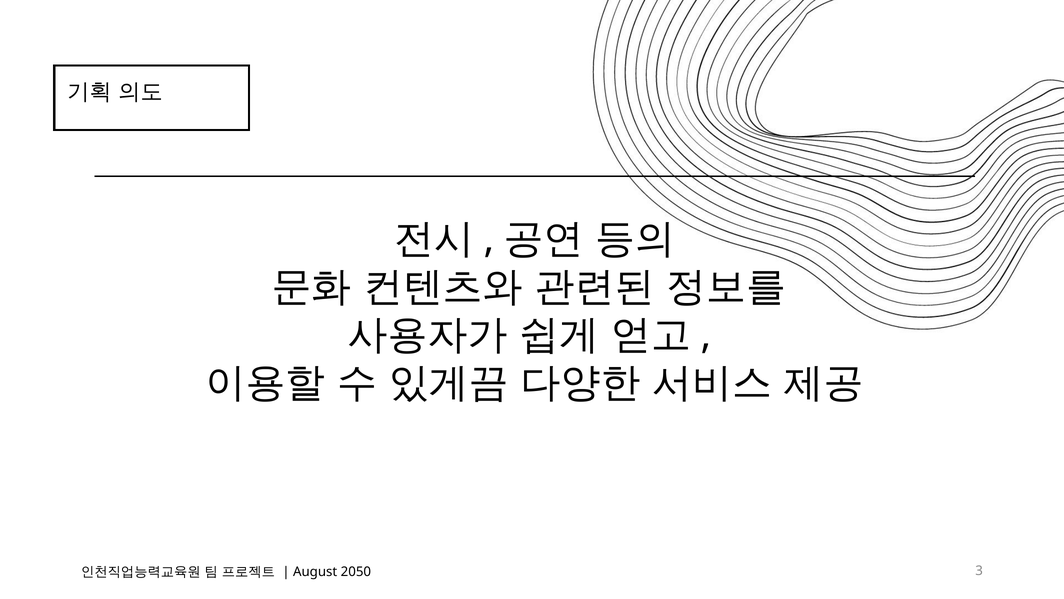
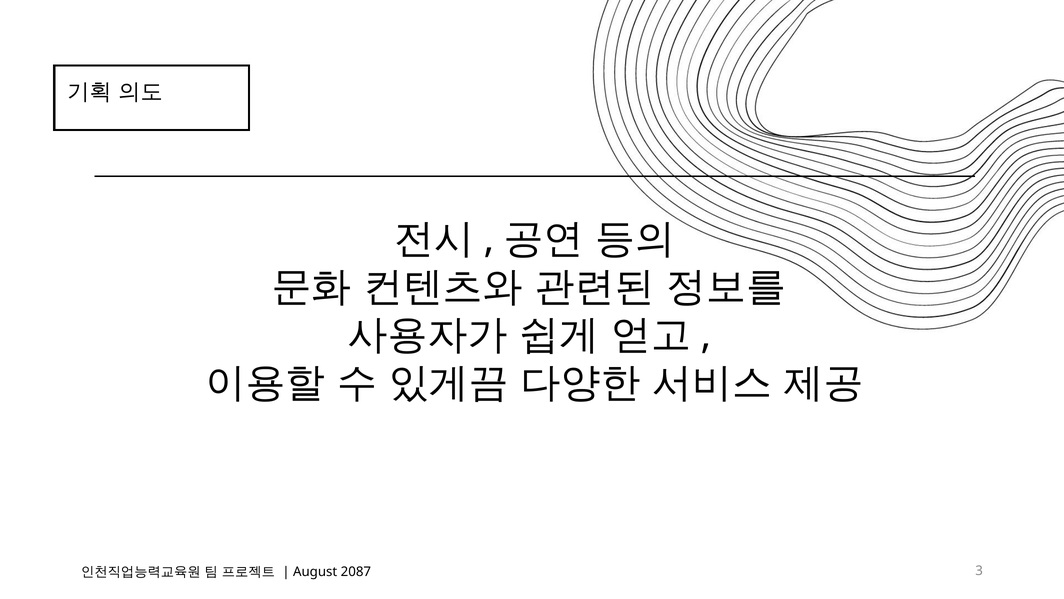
2050: 2050 -> 2087 (356, 572)
